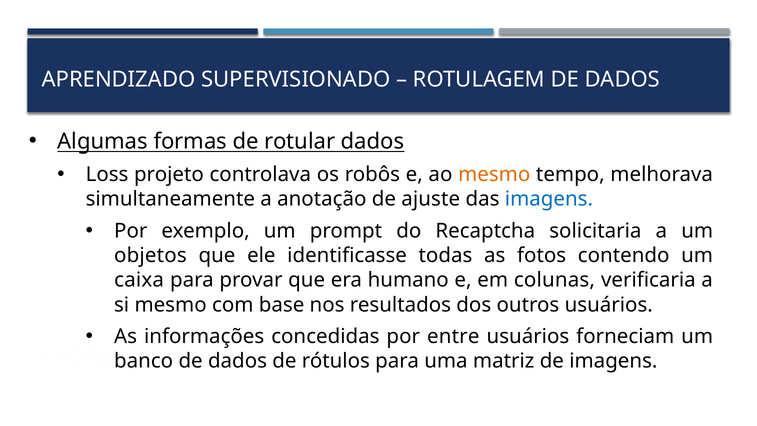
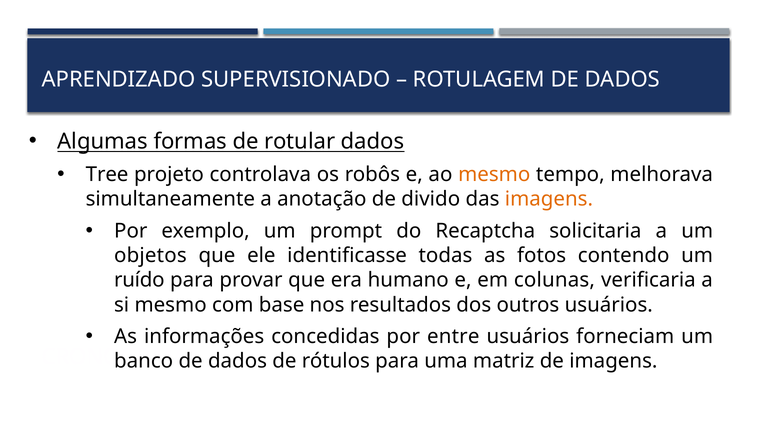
Loss: Loss -> Tree (107, 175)
ajuste: ajuste -> divido (431, 199)
imagens colour: blue -> orange (549, 199)
caixa: caixa -> ruído (139, 280)
